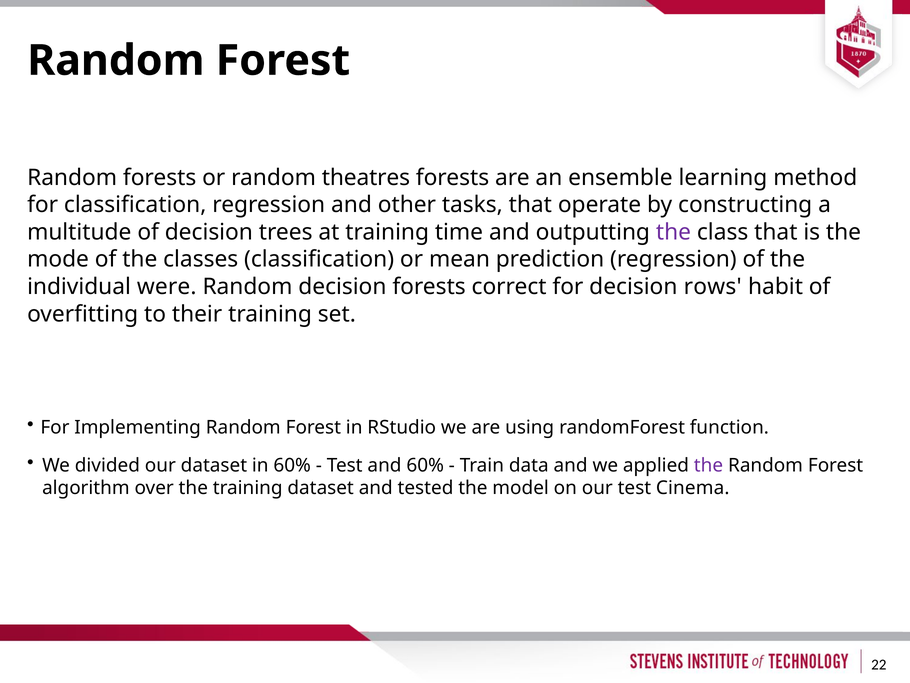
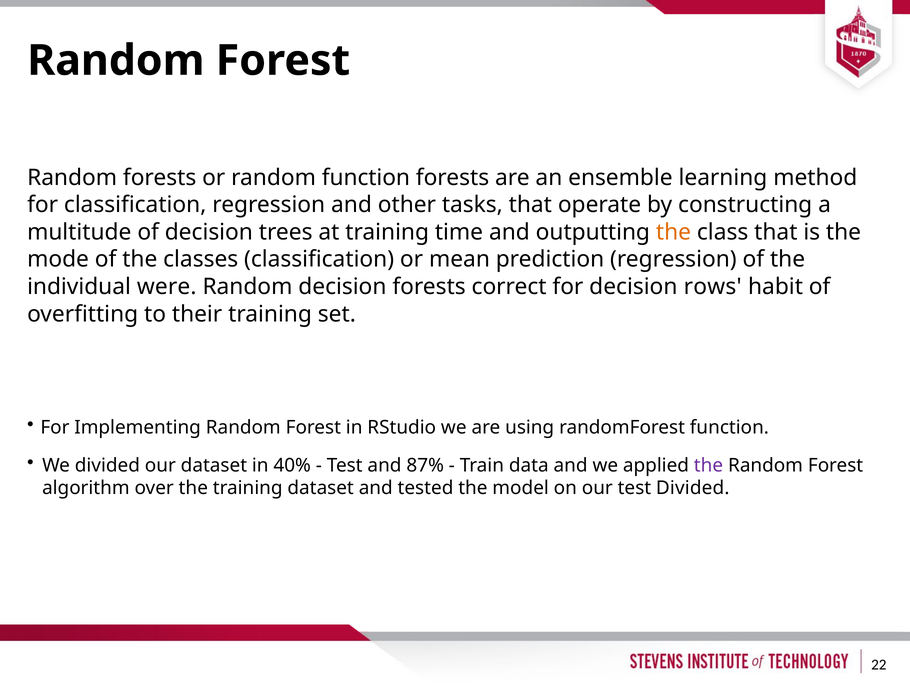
random theatres: theatres -> function (366, 177)
the colour: purple -> orange (674, 232)
in 60%: 60% -> 40% (292, 465)
and 60%: 60% -> 87% (425, 465)
test Cinema: Cinema -> Divided (693, 488)
